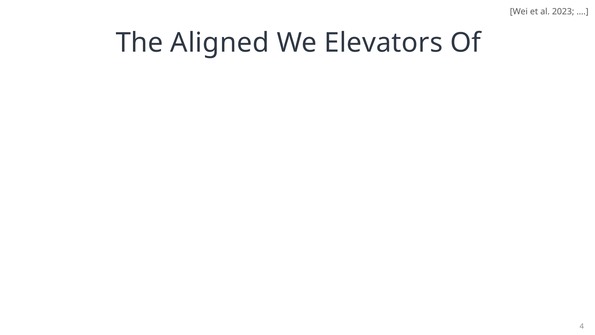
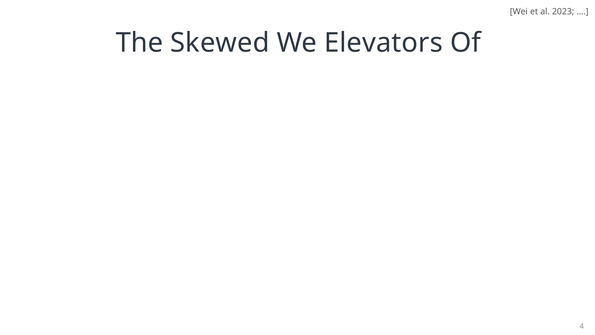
Aligned: Aligned -> Skewed (220, 43)
